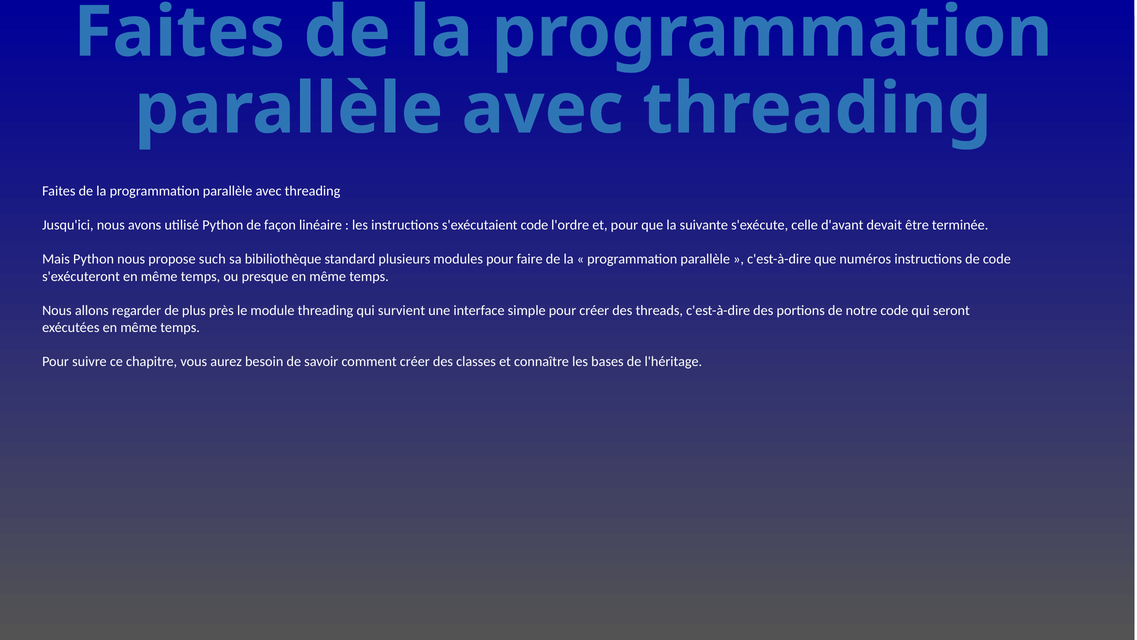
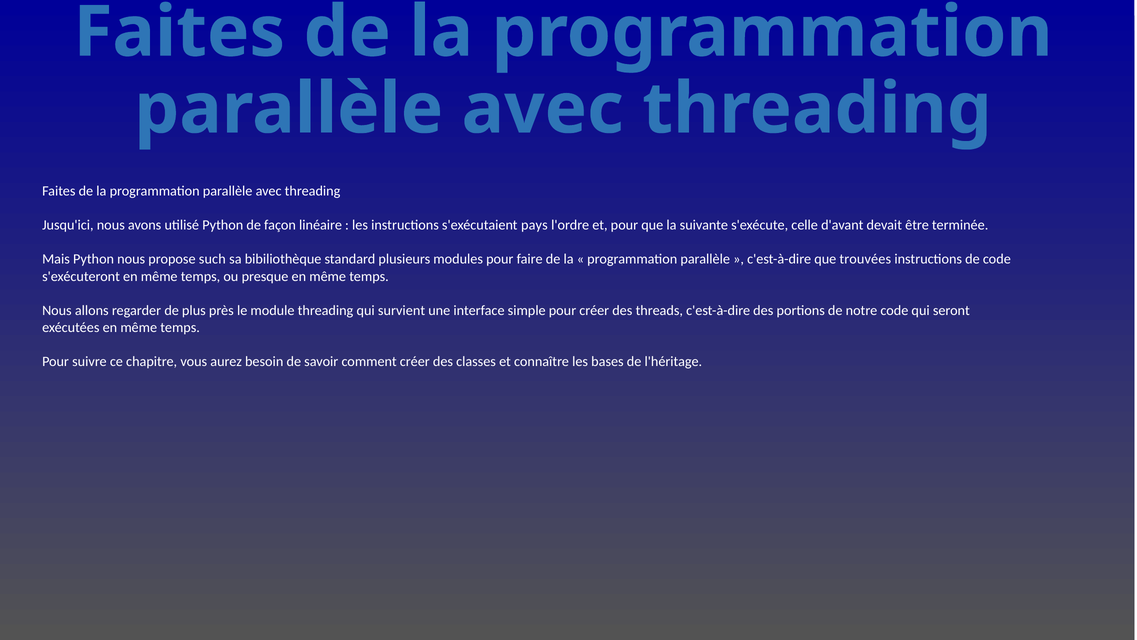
s'exécutaient code: code -> pays (534, 225)
numéros: numéros -> trouvées (865, 259)
